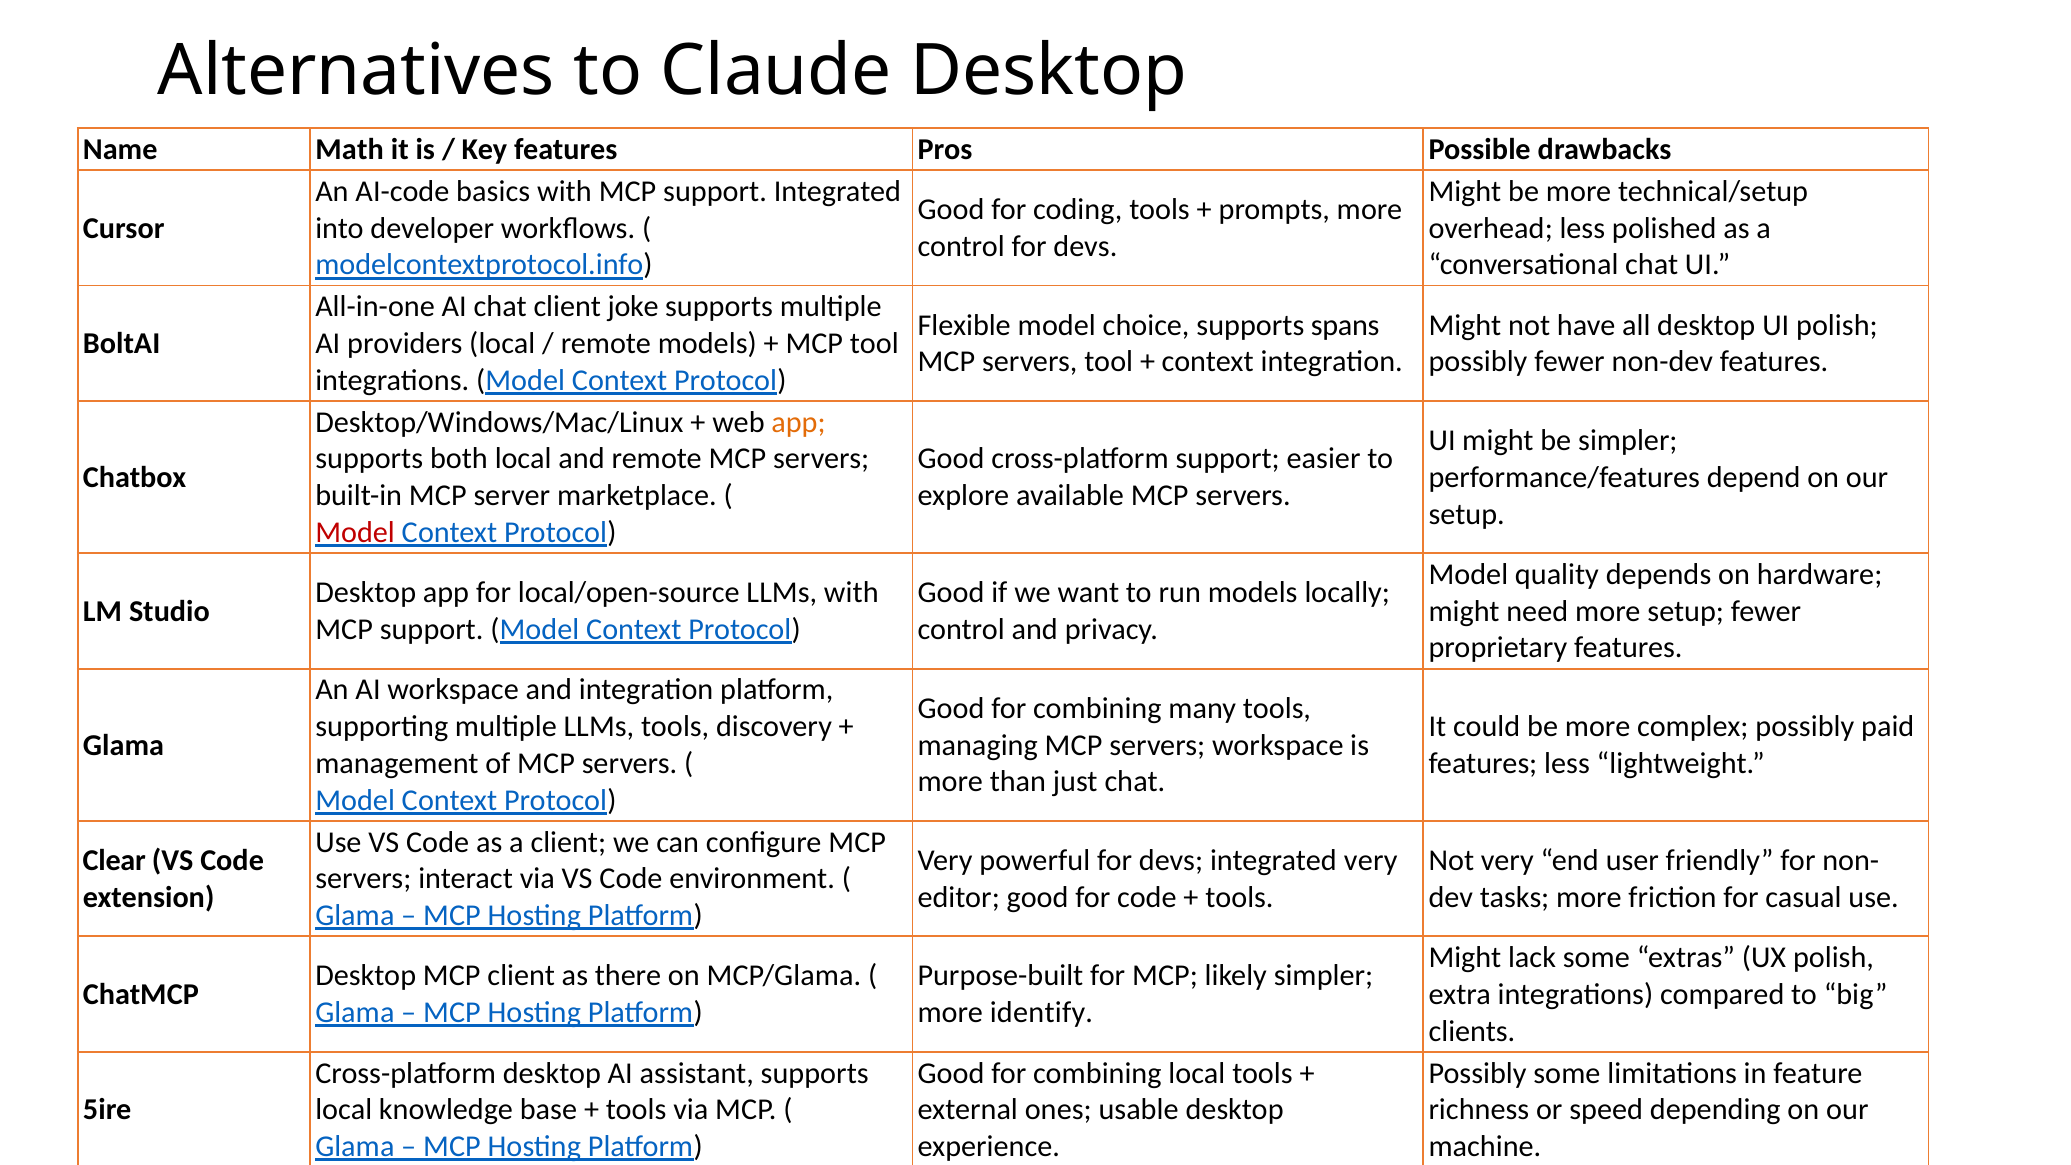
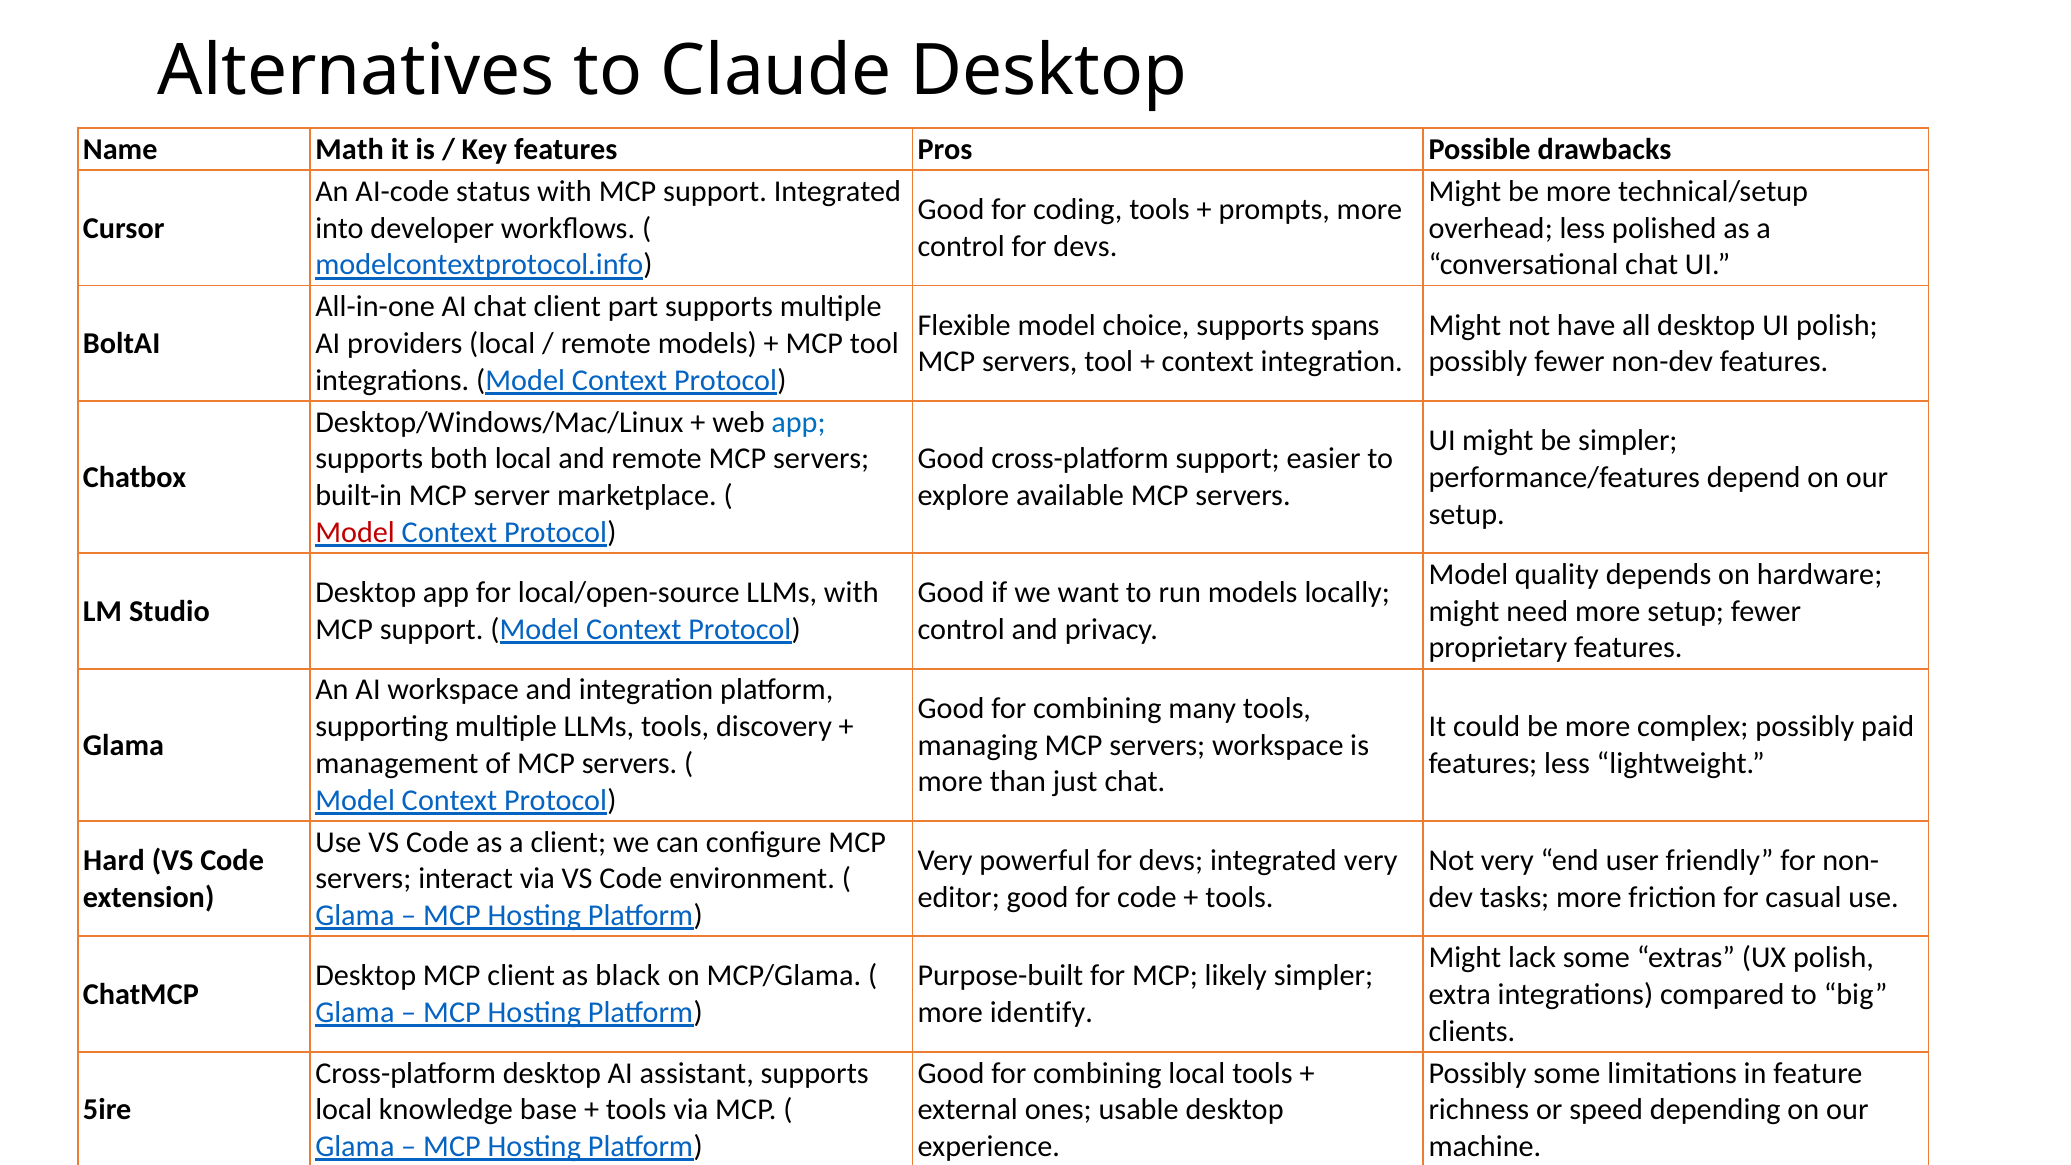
basics: basics -> status (493, 191)
joke: joke -> part (633, 307)
app colour: orange -> blue (799, 422)
Clear: Clear -> Hard (114, 861)
there: there -> black (628, 976)
